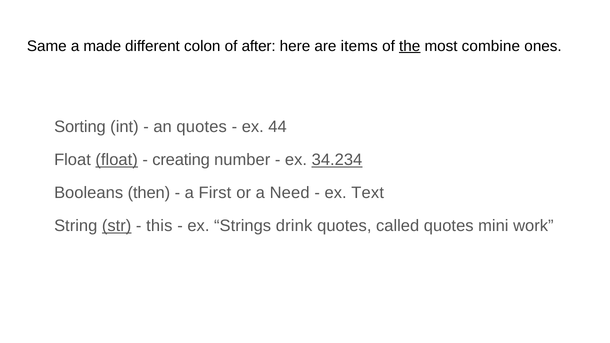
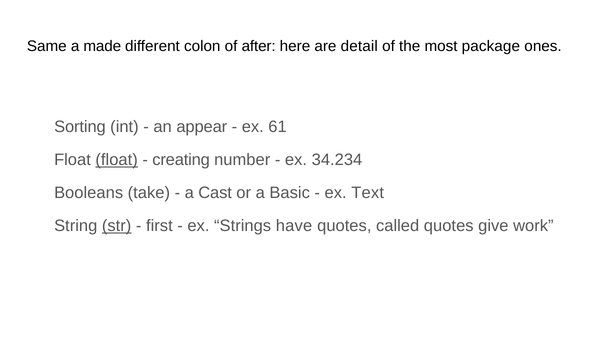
items: items -> detail (359, 46)
the underline: present -> none (410, 46)
combine: combine -> package (491, 46)
an quotes: quotes -> appear (202, 127)
44: 44 -> 61 (278, 127)
34.234 underline: present -> none (337, 160)
then: then -> take (149, 193)
First: First -> Cast (215, 193)
Need: Need -> Basic (290, 193)
this: this -> first (159, 226)
drink: drink -> have (294, 226)
mini: mini -> give (493, 226)
